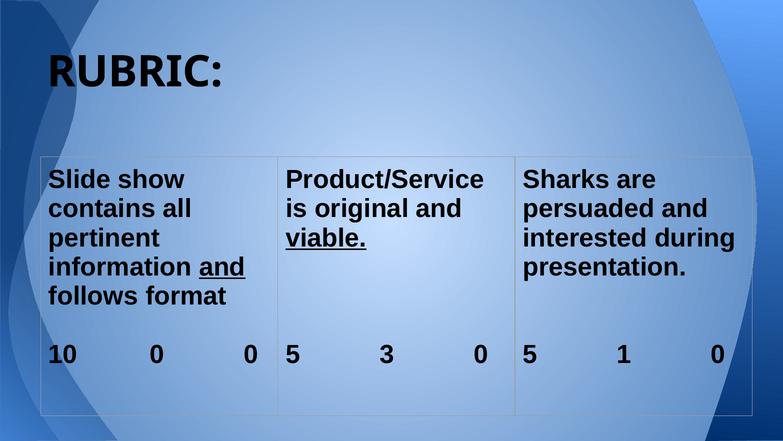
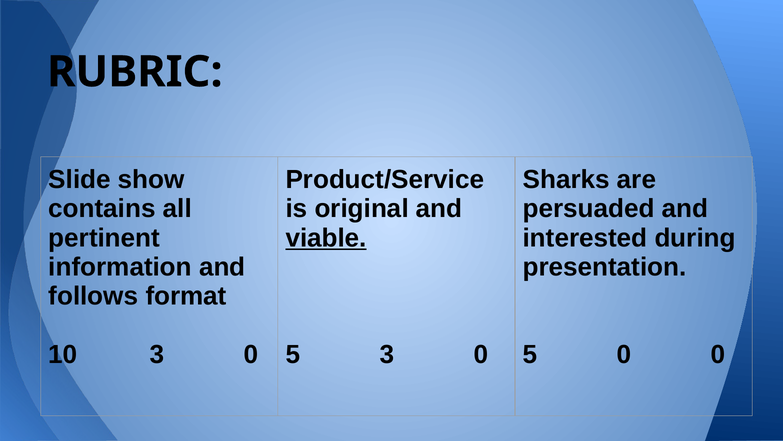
and underline: present -> none (222, 267)
10 0: 0 -> 3 (157, 354)
5 1: 1 -> 0 (624, 354)
